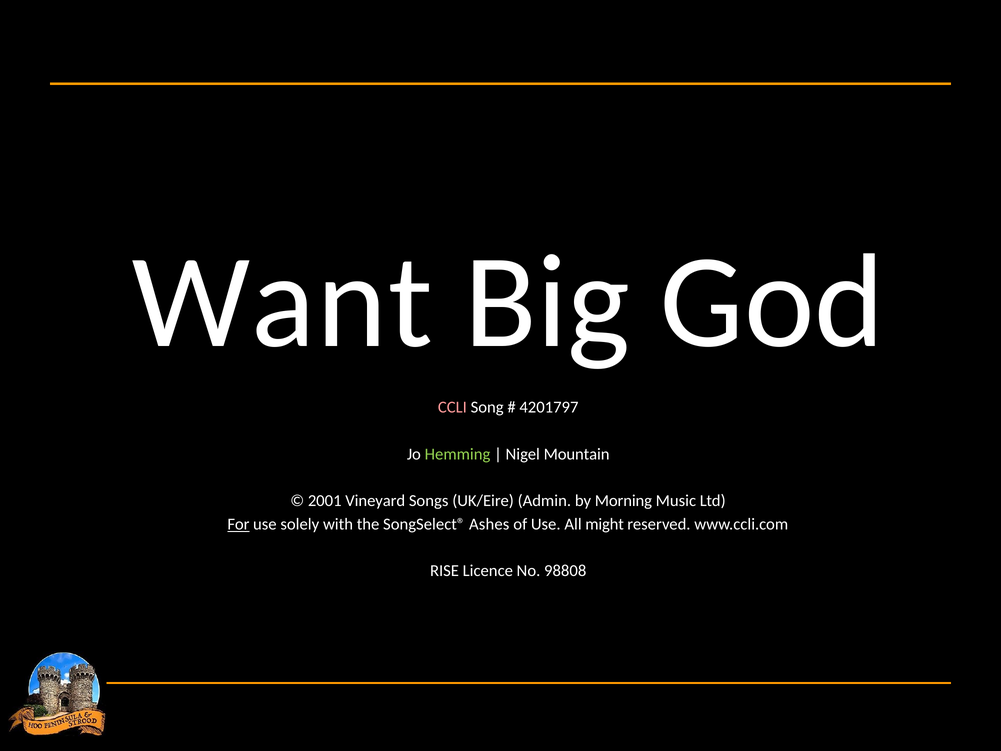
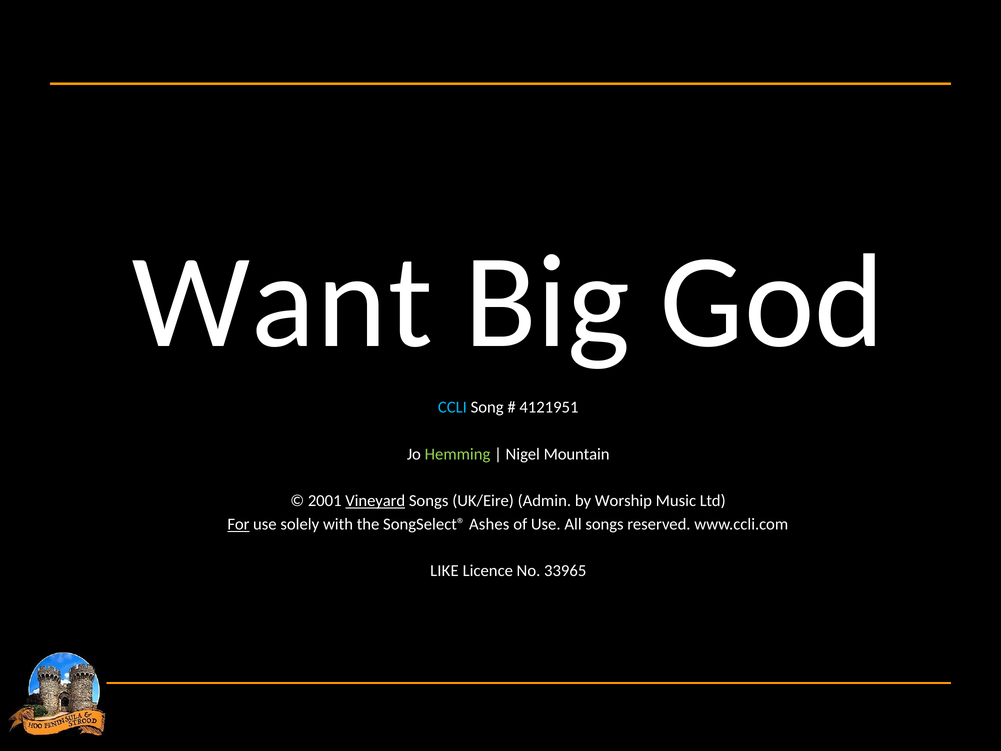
CCLI colour: pink -> light blue (452, 407)
4201797: 4201797 -> 4121951 (549, 407)
Vineyard underline: none -> present (375, 501)
Morning: Morning -> Worship (623, 501)
All might: might -> songs (605, 524)
RISE: RISE -> LIKE (444, 571)
98808: 98808 -> 33965 (565, 571)
